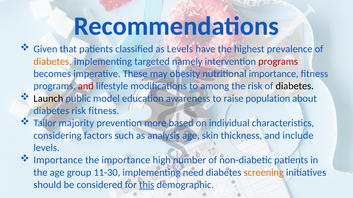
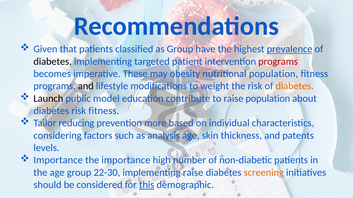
as Levels: Levels -> Group (180, 49)
prevalence underline: none -> present (290, 49)
diabetes colour: orange -> black (53, 62)
namely: namely -> patient (187, 62)
nutritional importance: importance -> population (274, 74)
and colour: red -> black (86, 86)
among: among -> weight (215, 86)
diabetes colour: black -> orange (295, 86)
awareness: awareness -> contribute (188, 99)
majority: majority -> reducing (76, 123)
include: include -> patents (298, 136)
11-30: 11-30 -> 22-30 (107, 173)
implementing need: need -> raise (193, 173)
